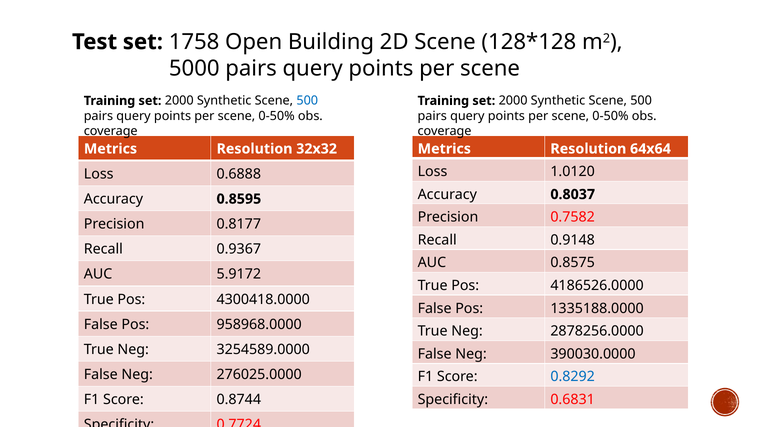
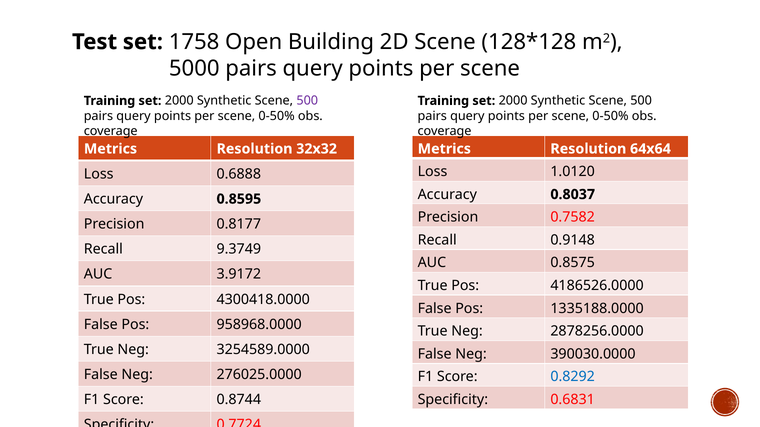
500 colour: blue -> purple (307, 101)
0.9367: 0.9367 -> 9.3749 (239, 249)
5.9172: 5.9172 -> 3.9172 (239, 275)
